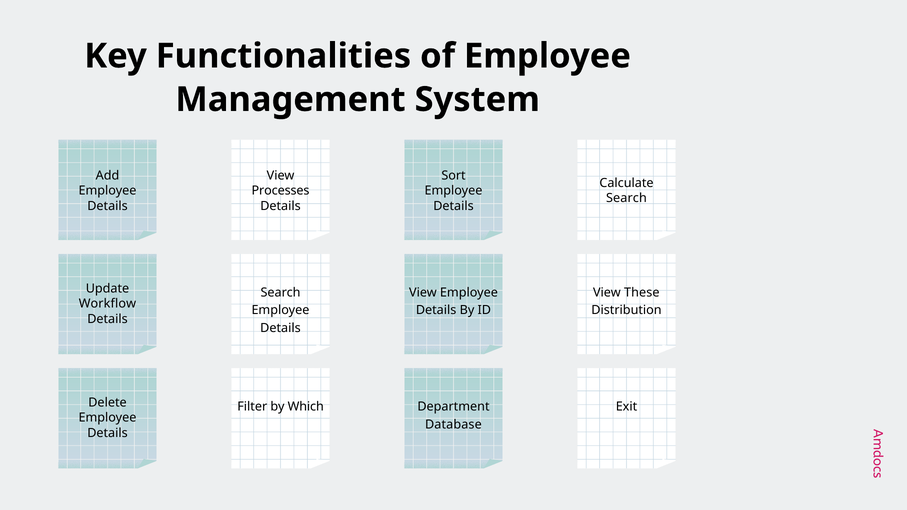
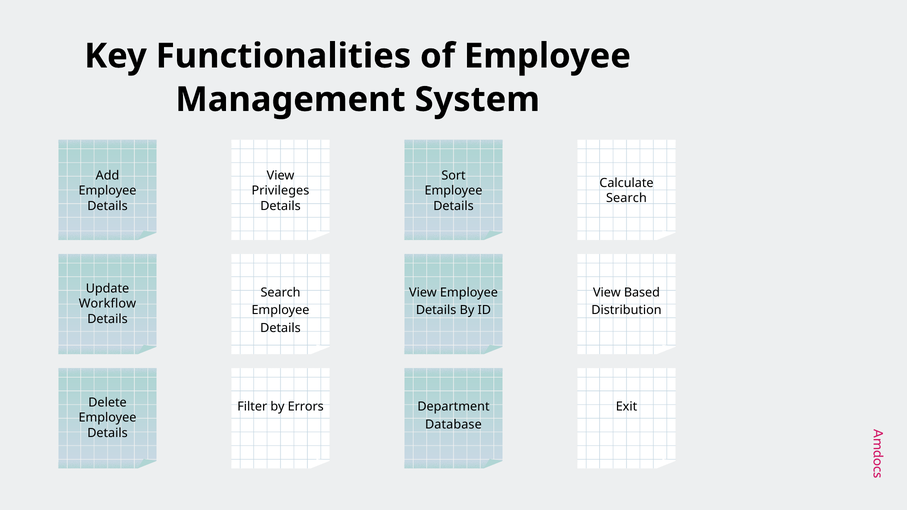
Processes: Processes -> Privileges (280, 191)
These: These -> Based (642, 293)
Which: Which -> Errors (306, 407)
